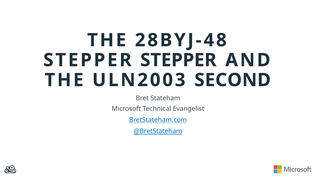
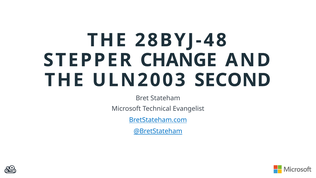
STEPPER STEPPER: STEPPER -> CHANGE (178, 60)
